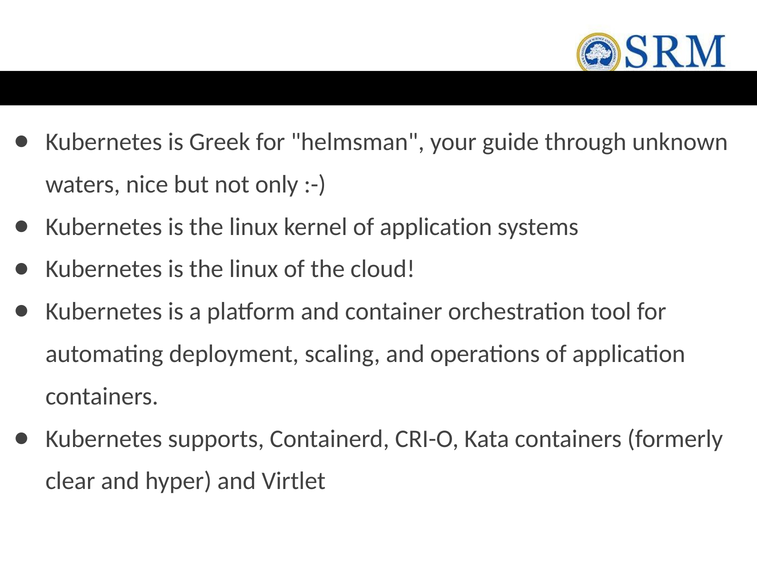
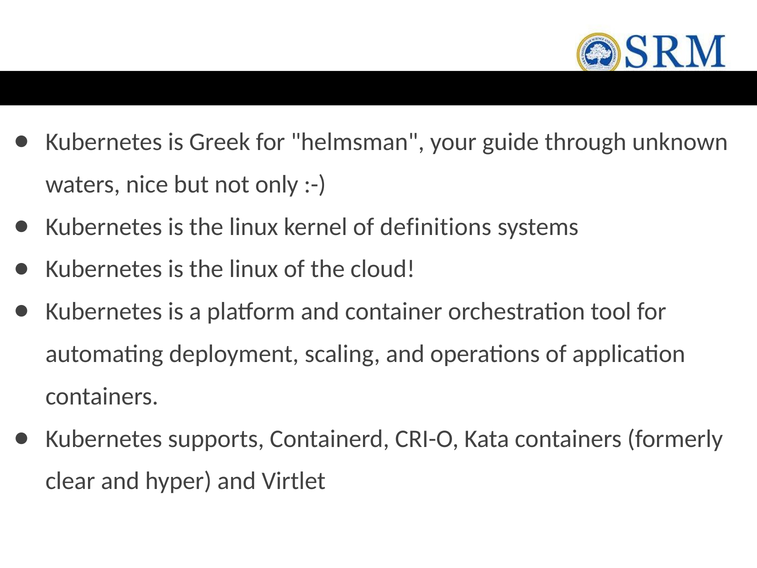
kernel of application: application -> definitions (436, 227)
